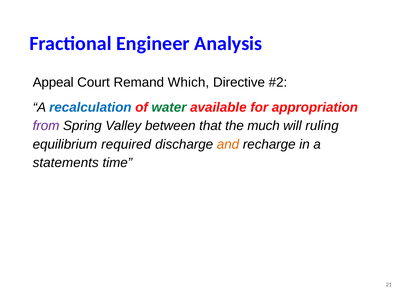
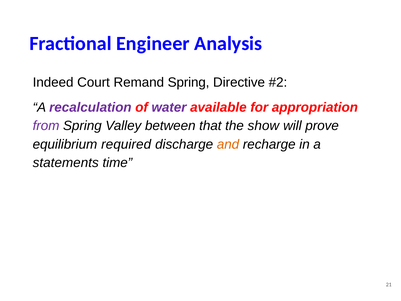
Appeal: Appeal -> Indeed (53, 82)
Remand Which: Which -> Spring (189, 82)
recalculation colour: blue -> purple (90, 107)
water colour: green -> purple (169, 107)
much: much -> show (263, 126)
ruling: ruling -> prove (322, 126)
